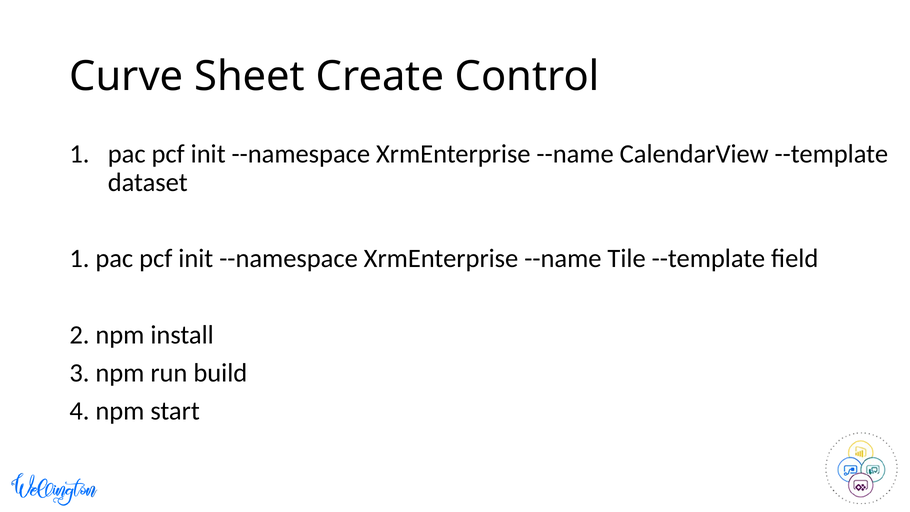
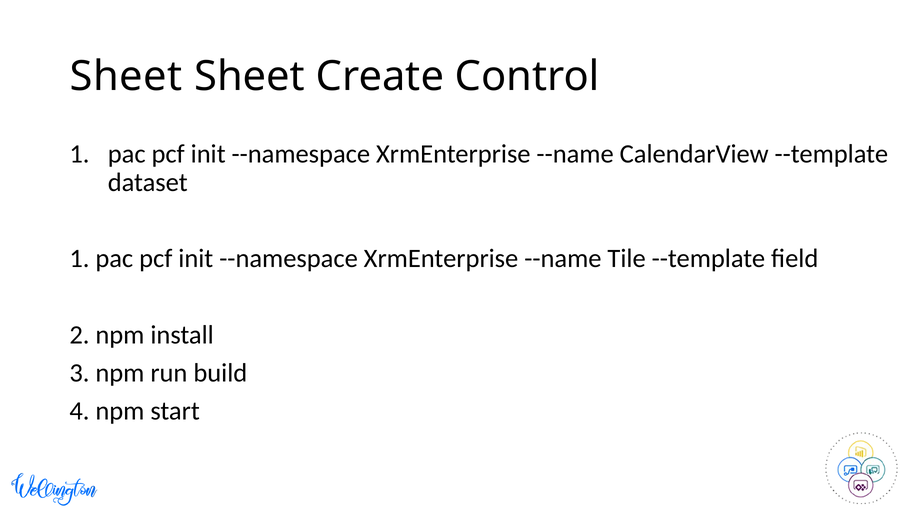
Curve: Curve -> Sheet (126, 76)
